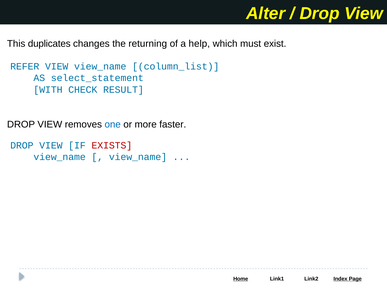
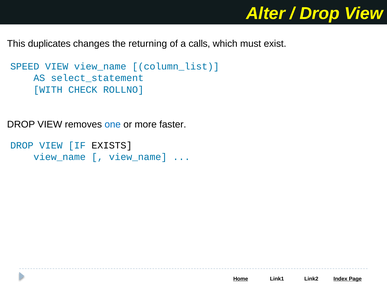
help: help -> calls (199, 44)
REFER: REFER -> SPEED (25, 66)
RESULT: RESULT -> ROLLNO (123, 90)
EXISTS colour: red -> black (112, 145)
